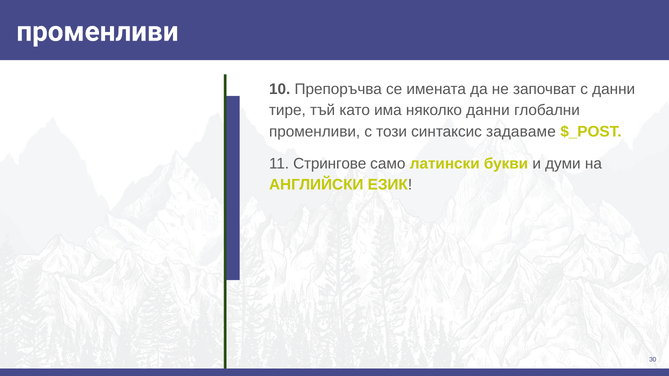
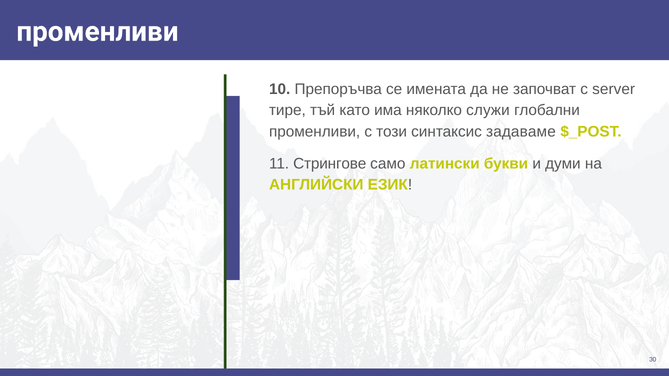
с данни: данни -> server (614, 89)
няколко данни: данни -> служи (488, 110)
